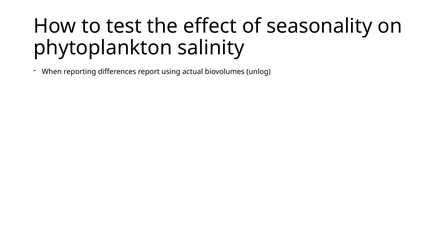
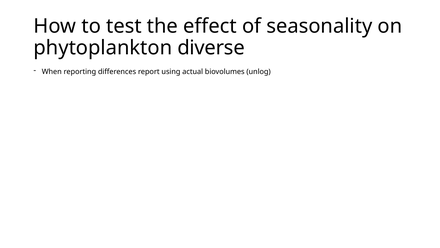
salinity: salinity -> diverse (211, 48)
